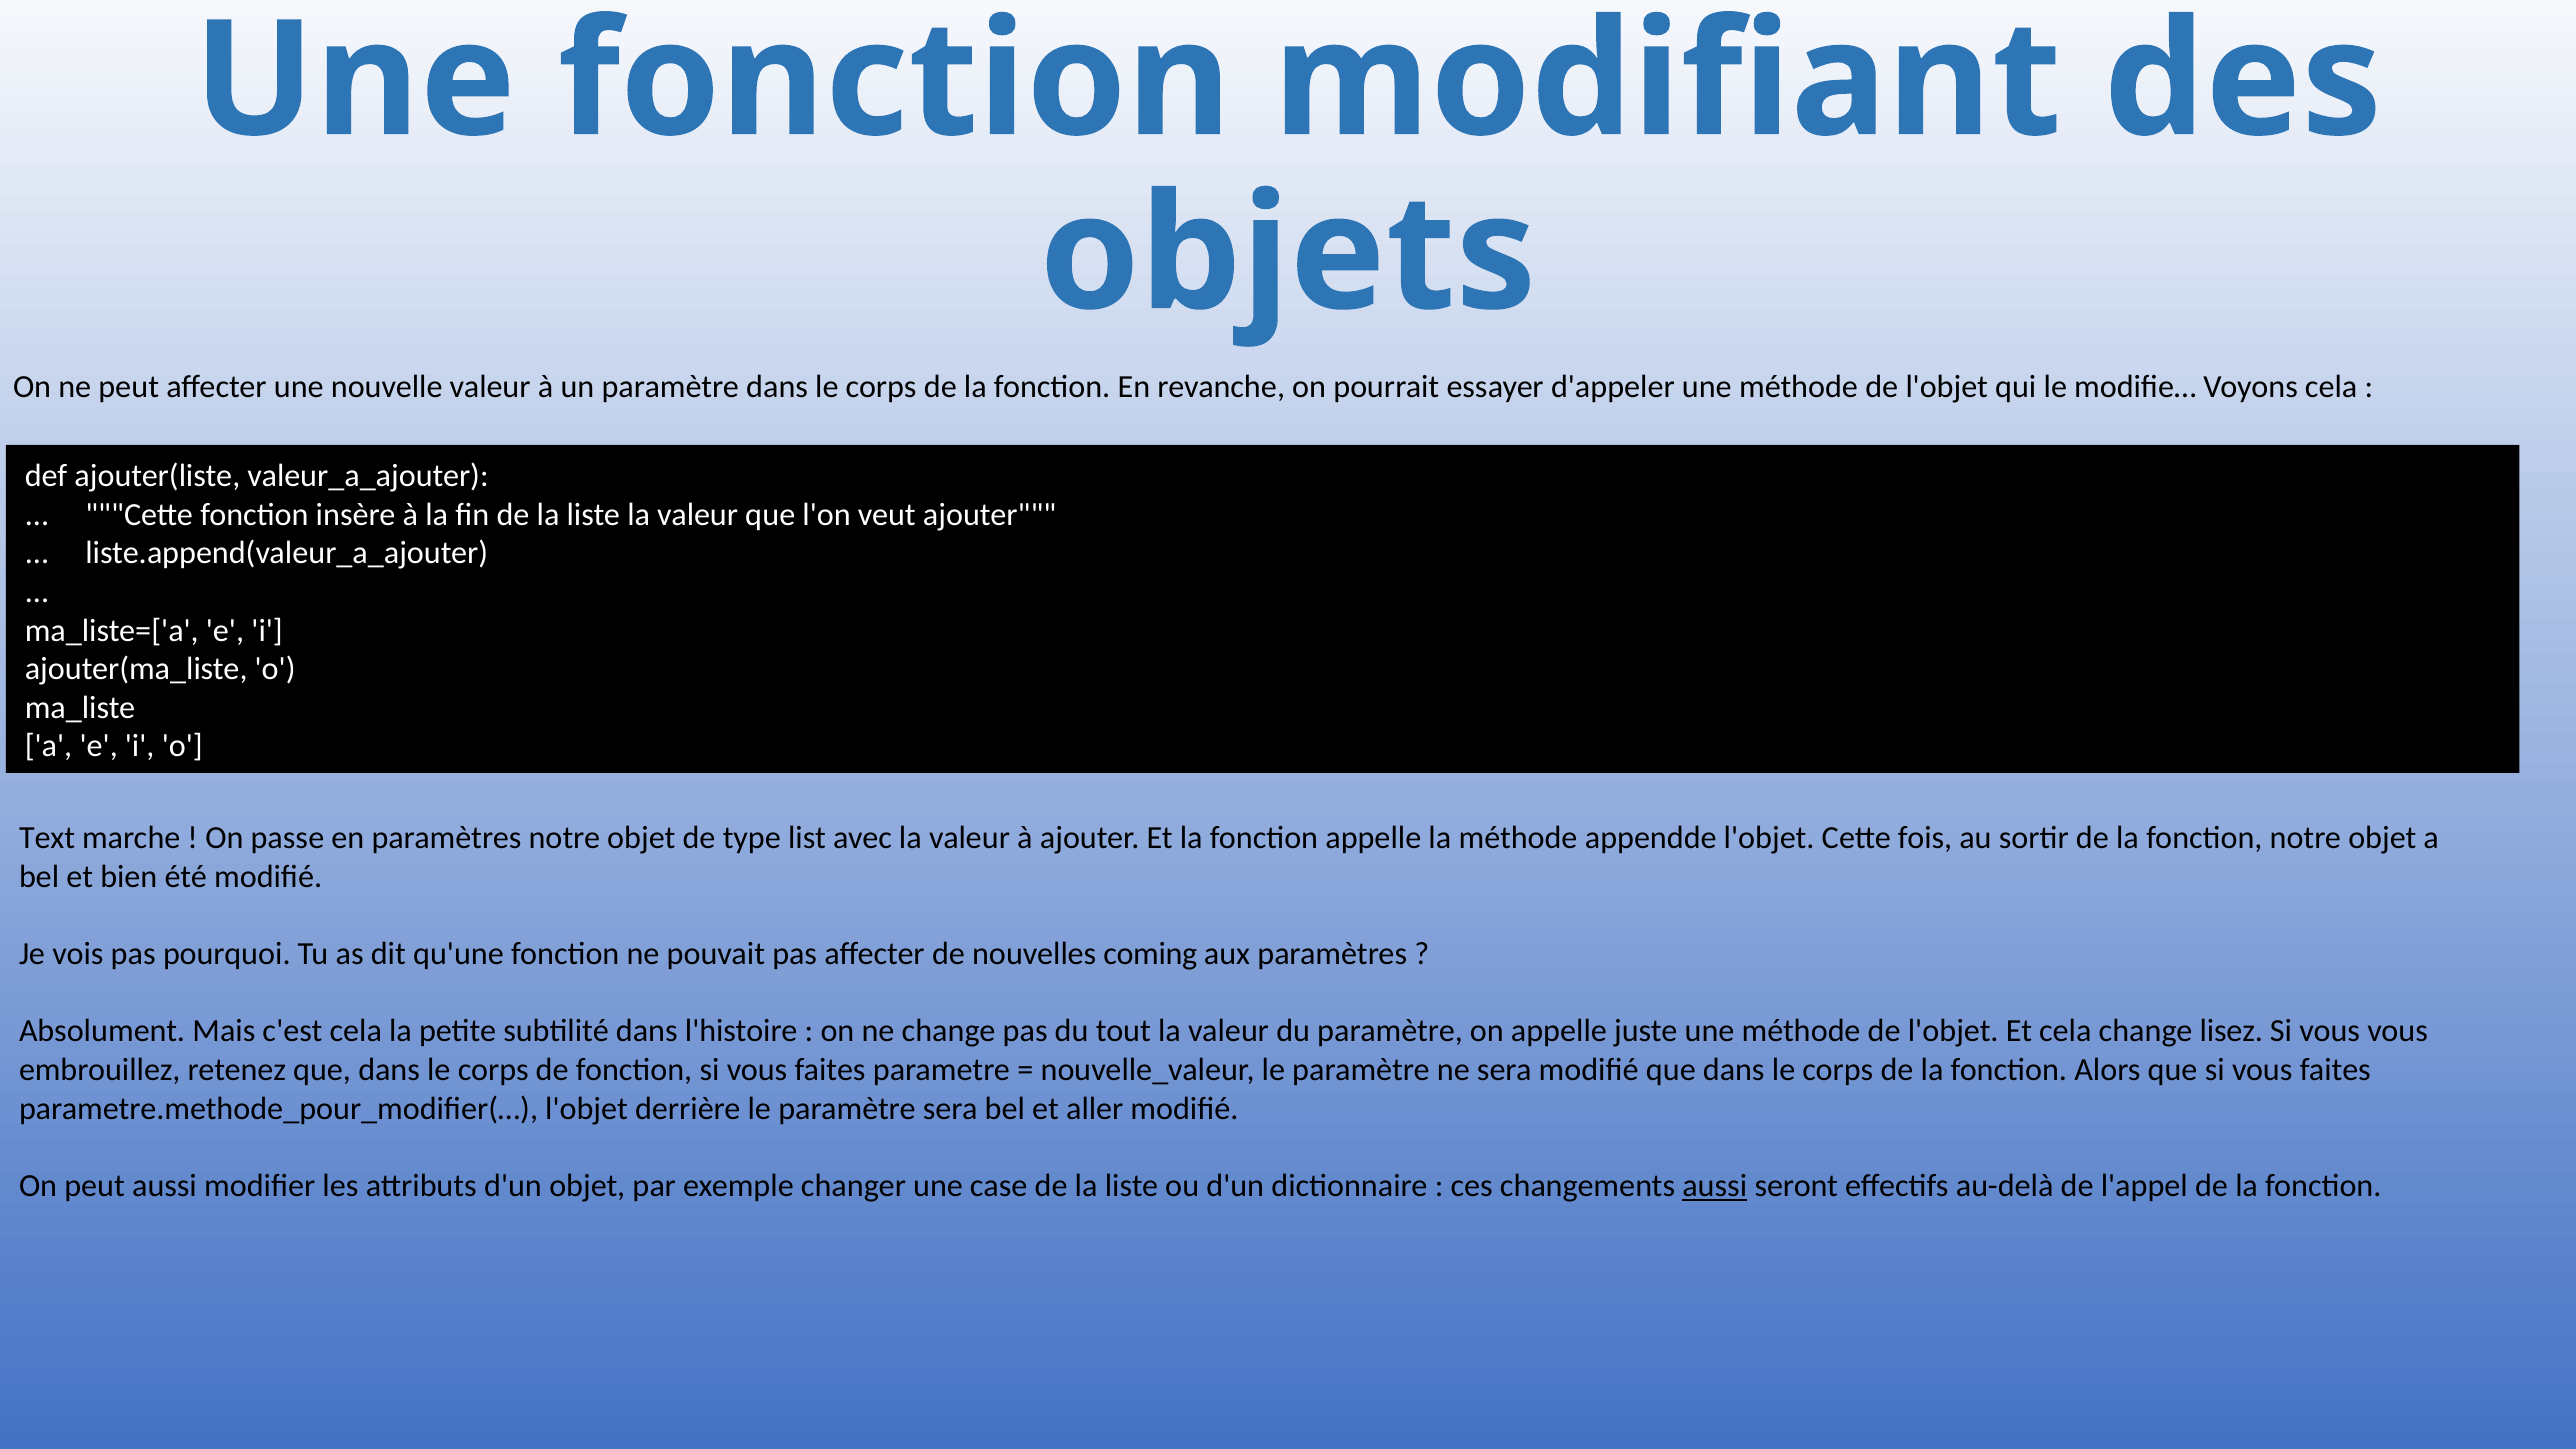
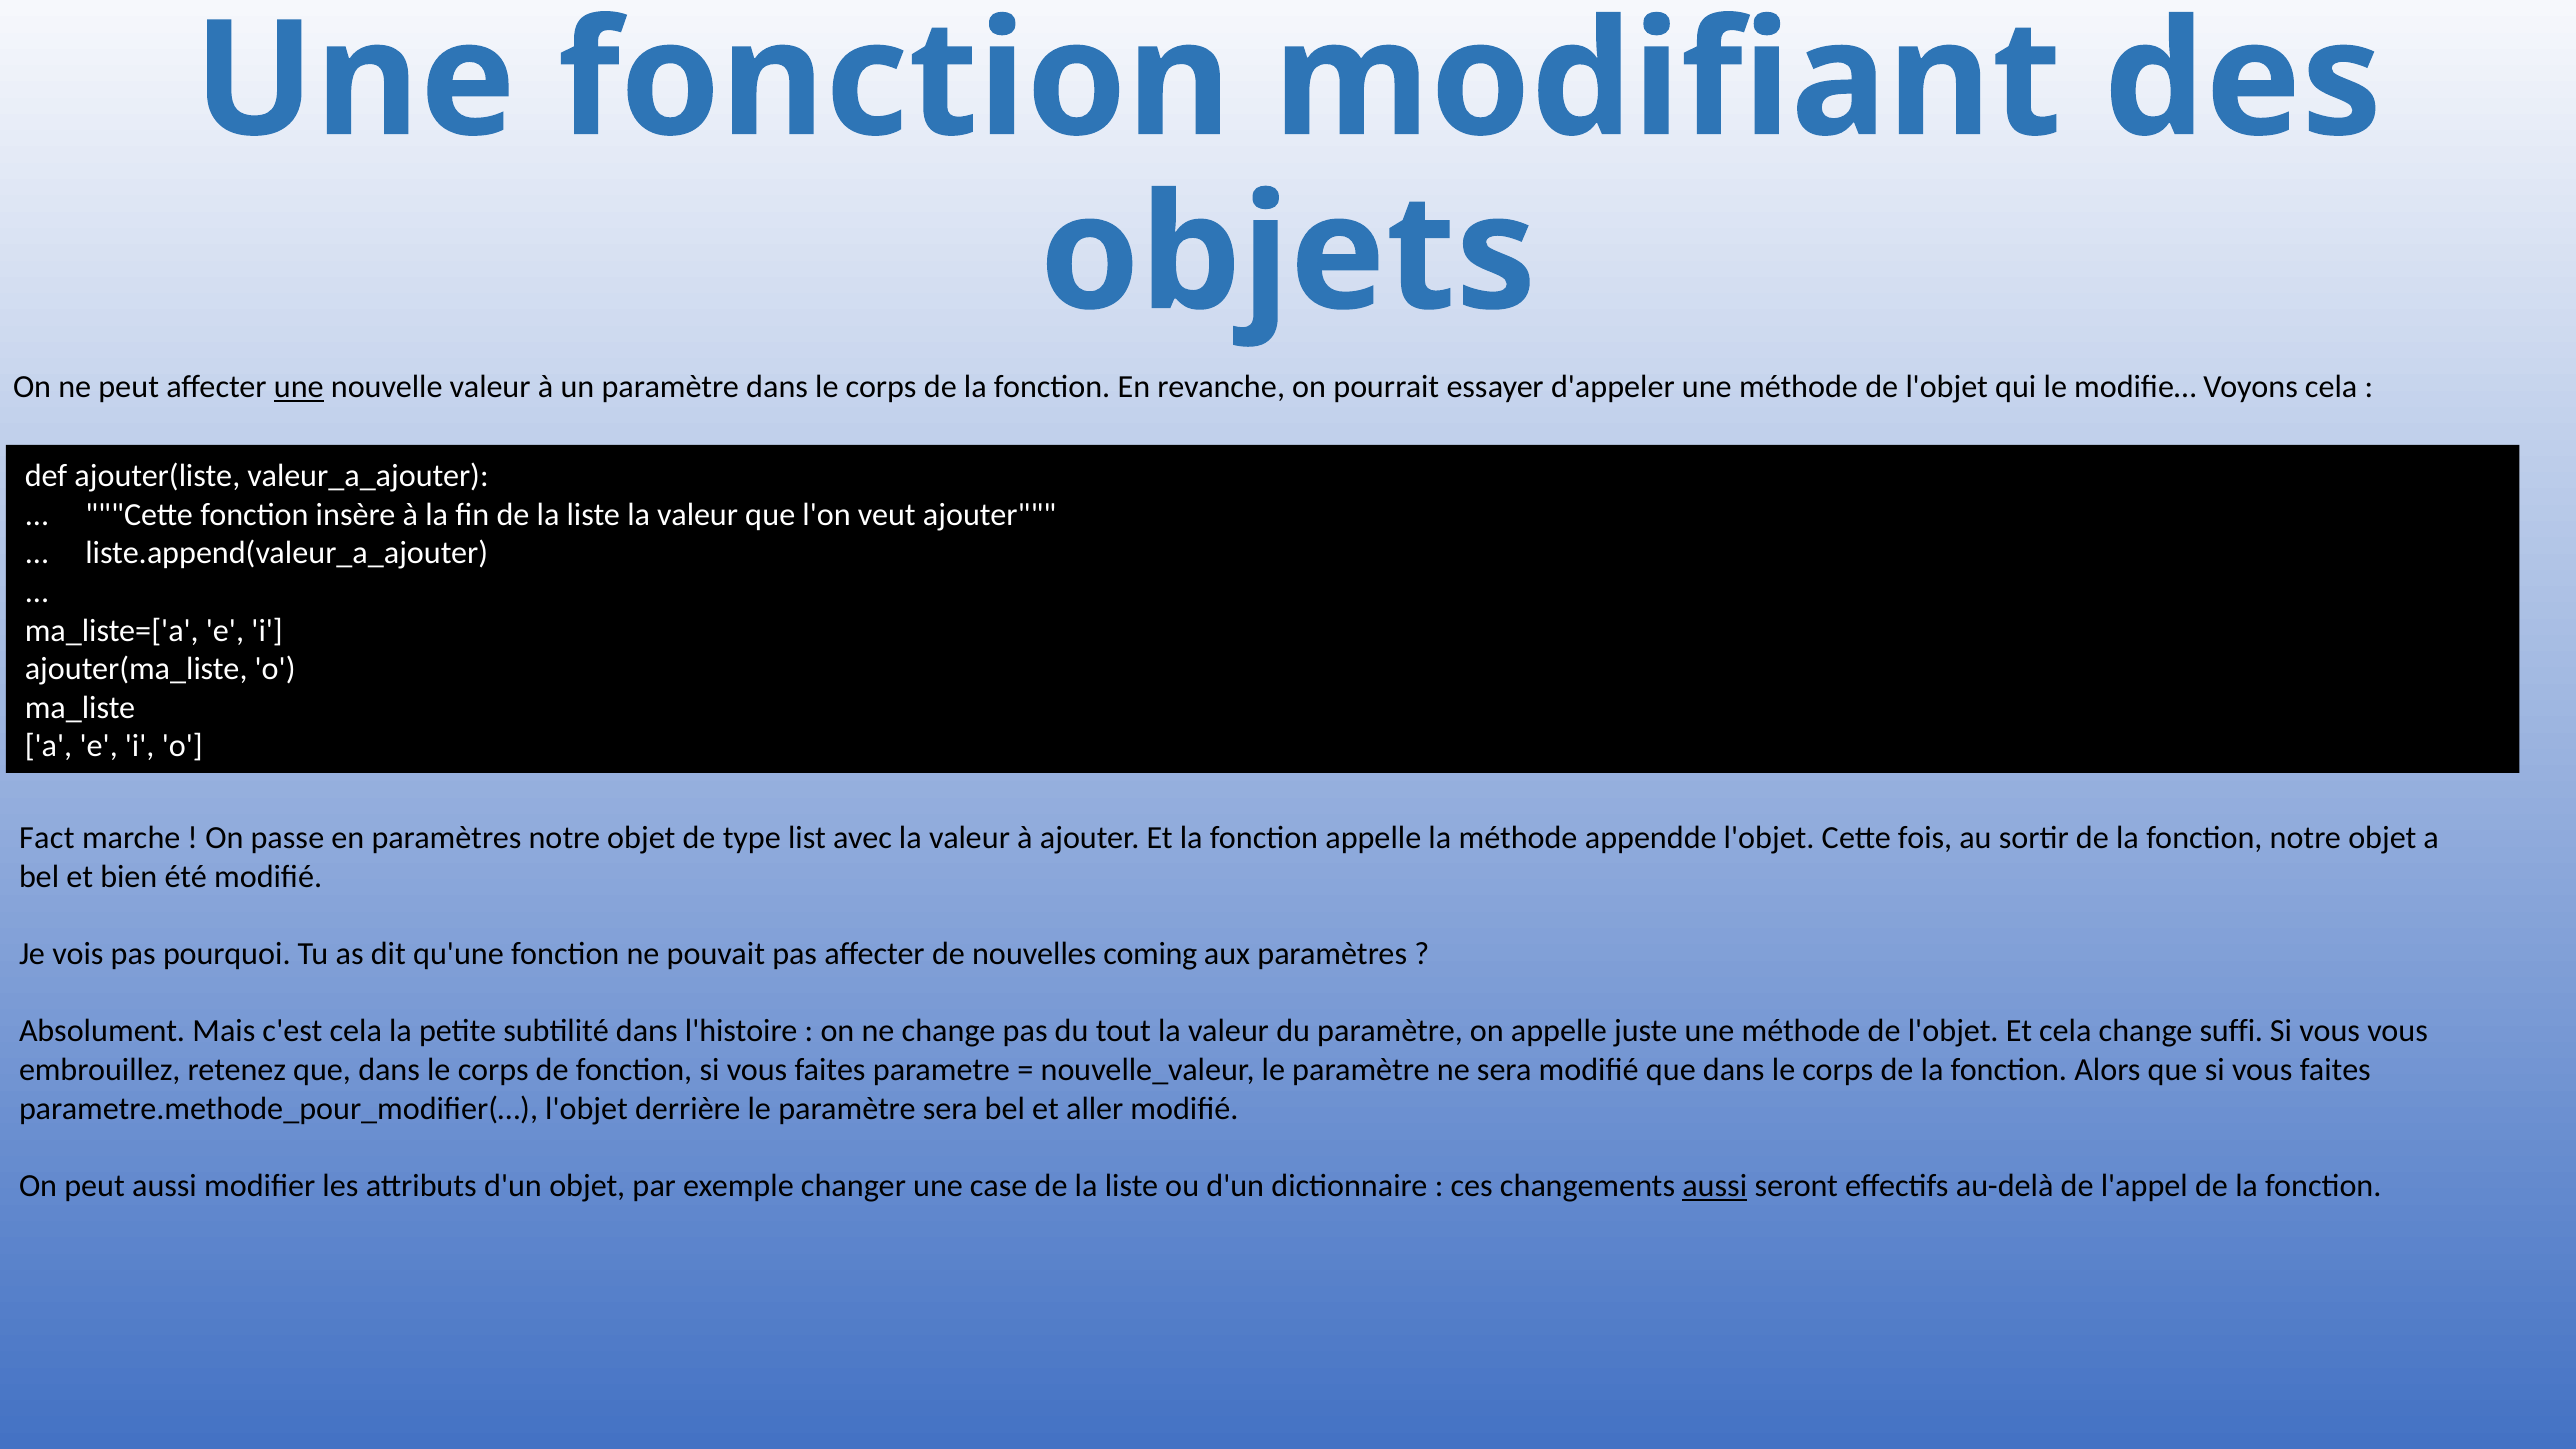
une underline: none -> present (299, 387)
Text: Text -> Fact (47, 838)
lisez: lisez -> suffi (2231, 1031)
